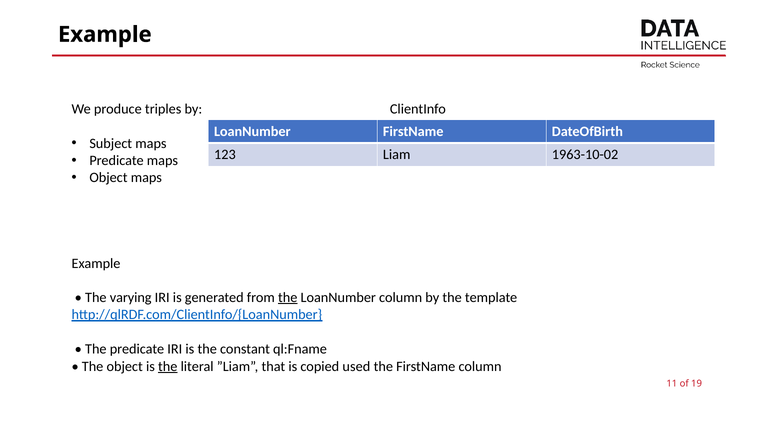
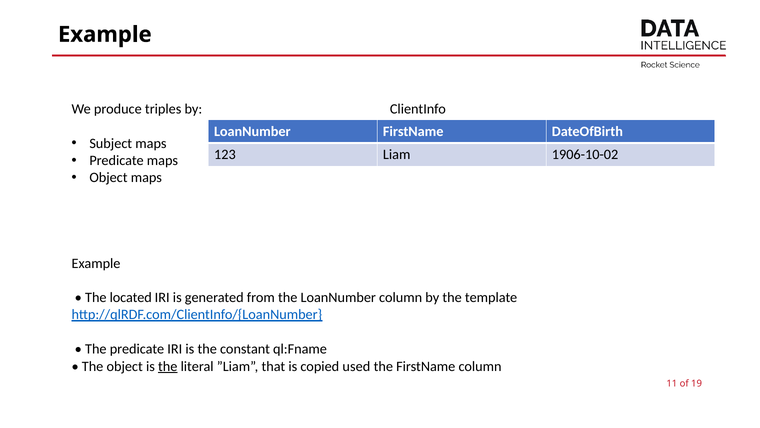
1963-10-02: 1963-10-02 -> 1906-10-02 (585, 155)
varying: varying -> located (131, 297)
the underline: present -> none (288, 297)
